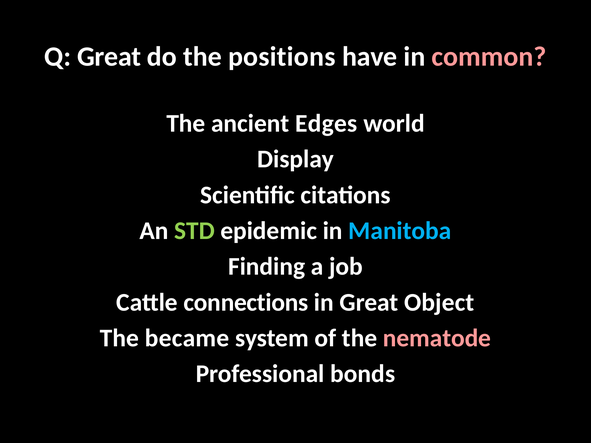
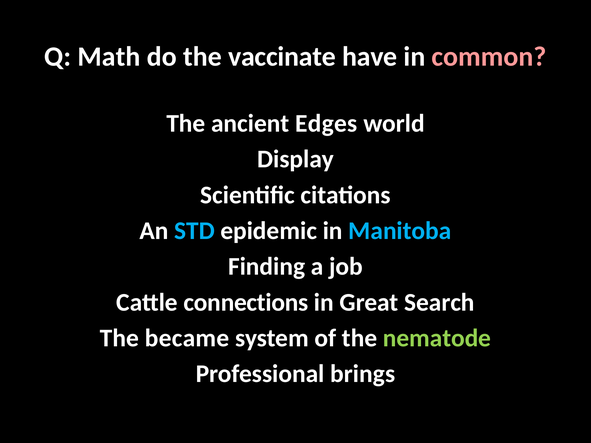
Q Great: Great -> Math (109, 57)
positions: positions -> vaccinate (282, 57)
STD colour: light green -> light blue (195, 231)
Object: Object -> Search (439, 302)
nematode colour: pink -> light green (437, 338)
bonds: bonds -> brings (363, 374)
